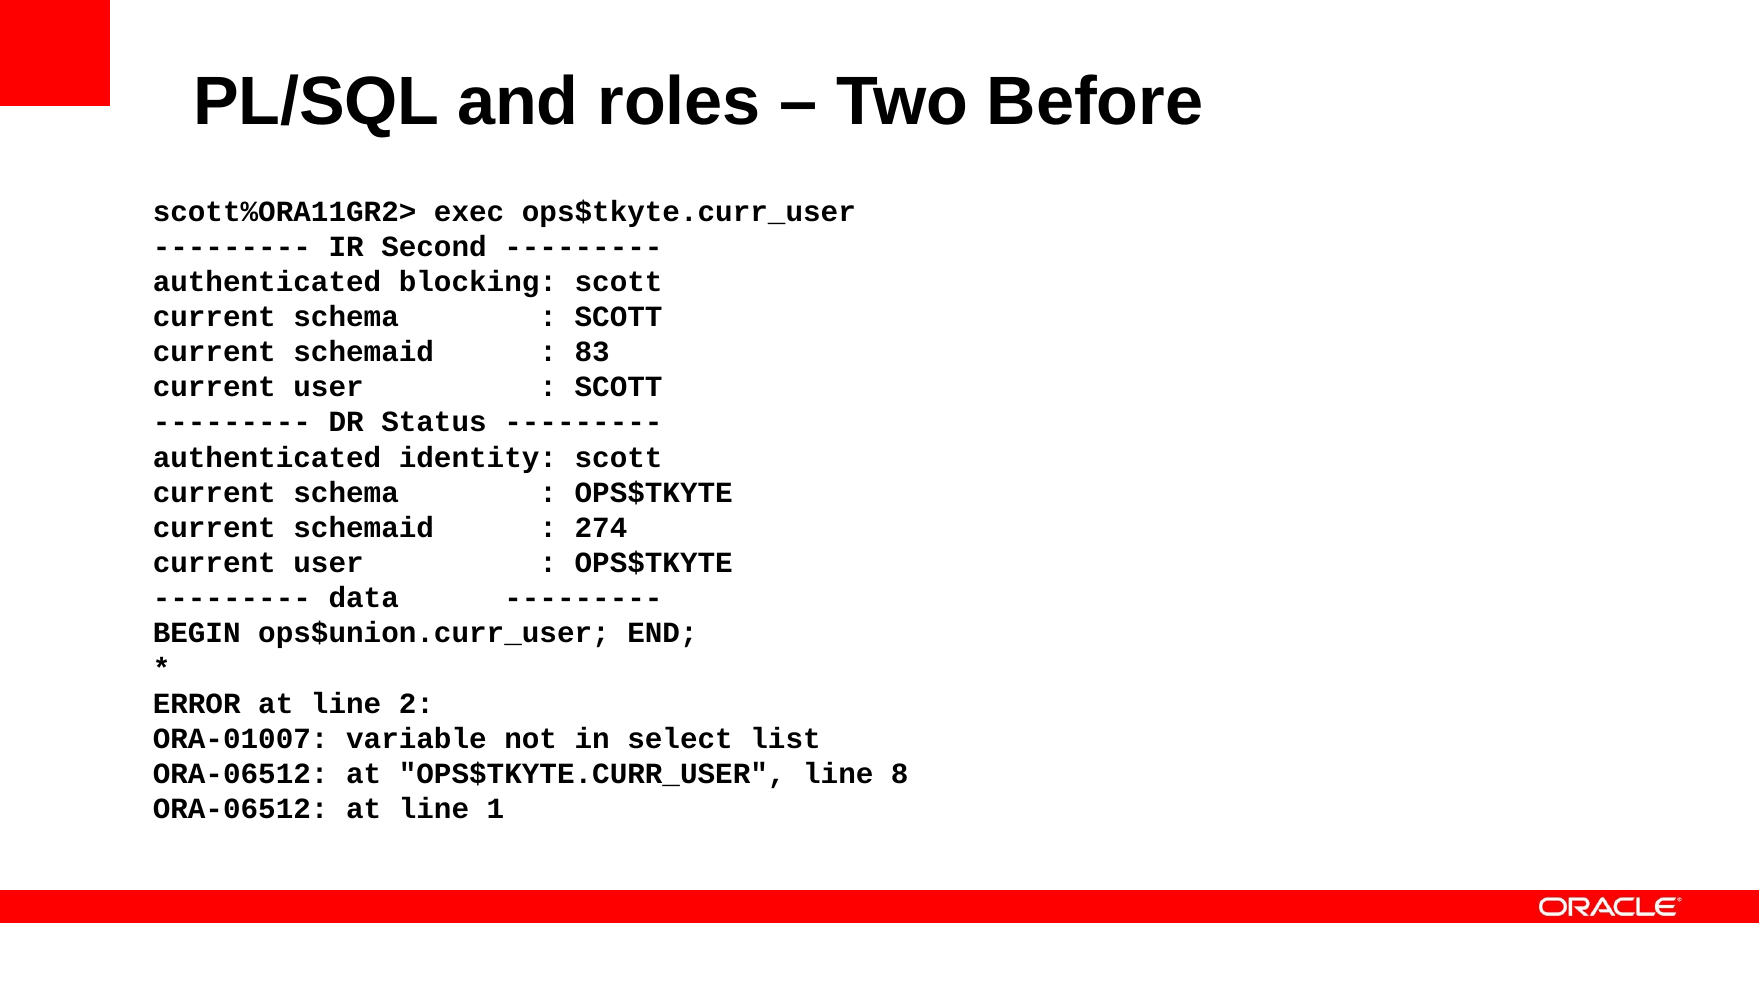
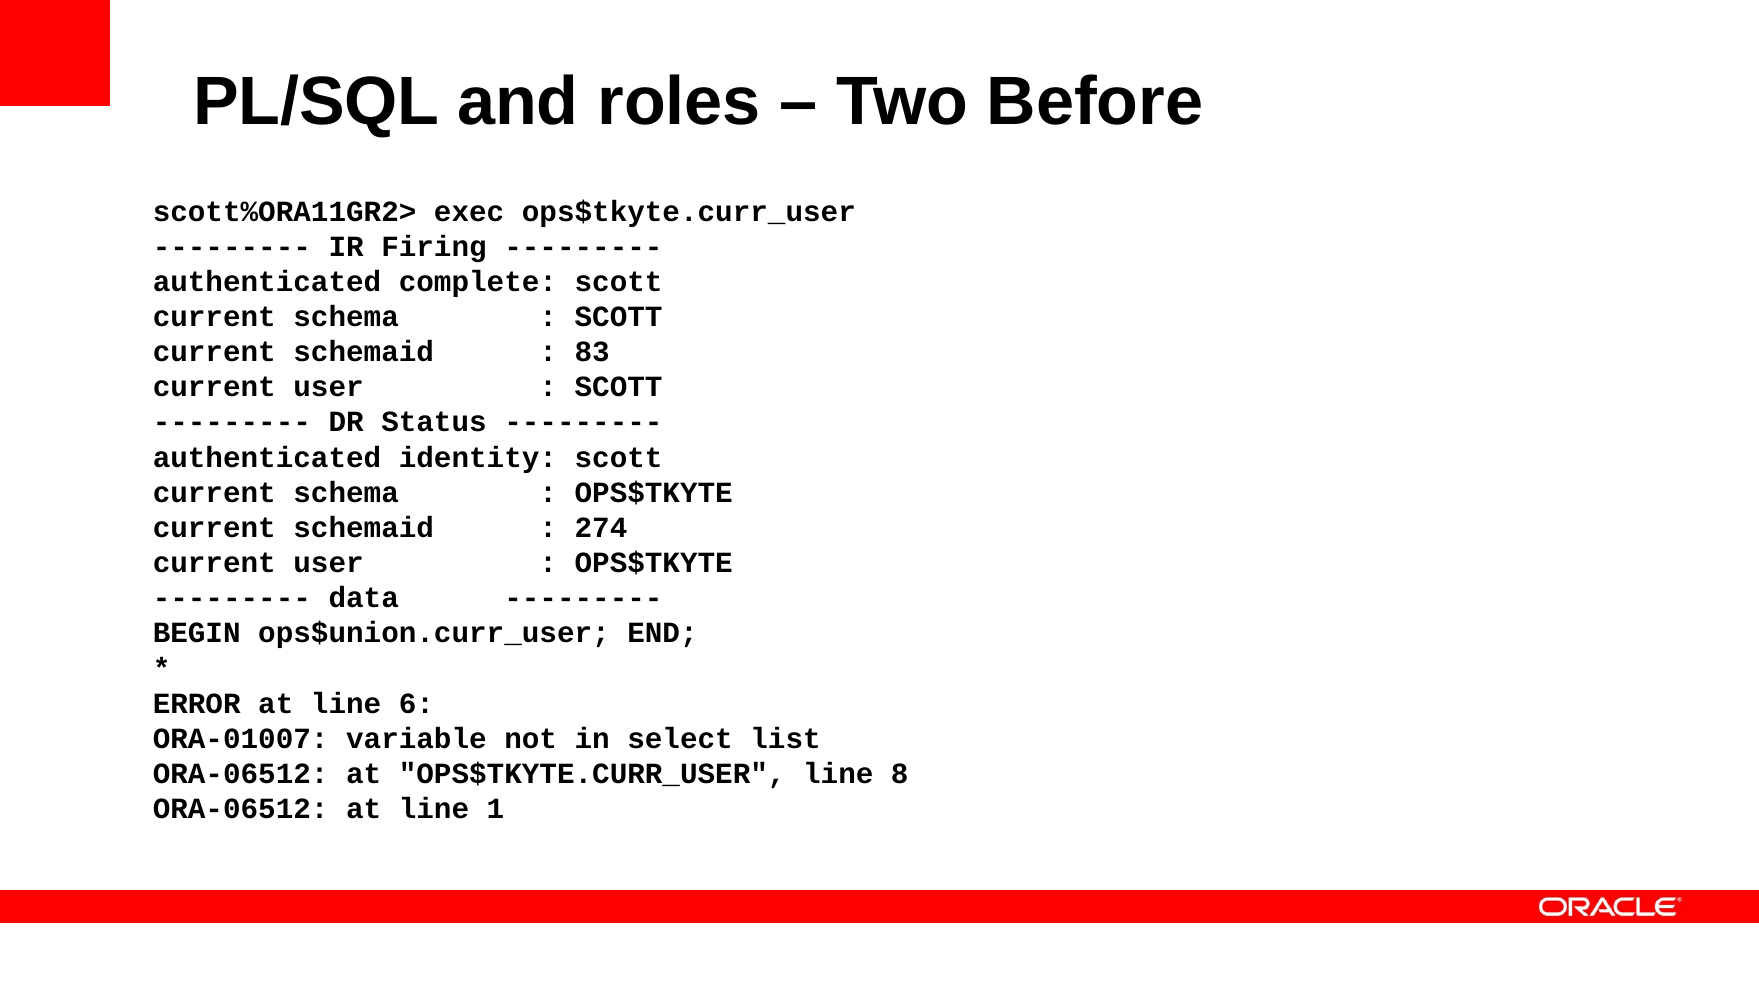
Second: Second -> Firing (434, 247)
blocking: blocking -> complete (478, 282)
2: 2 -> 6 (416, 704)
